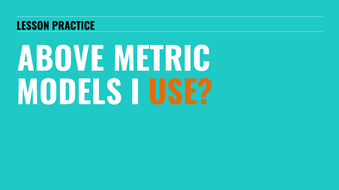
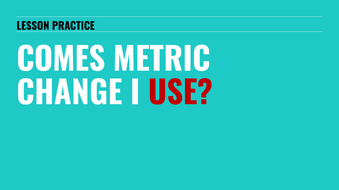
ABOVE: ABOVE -> COMES (61, 60)
MODELS: MODELS -> CHANGE (69, 94)
USE colour: orange -> red (180, 94)
